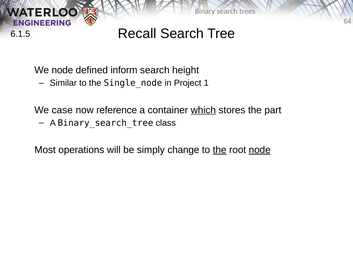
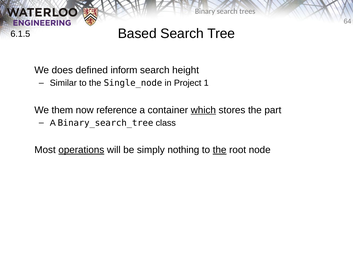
Recall: Recall -> Based (137, 34)
We node: node -> does (62, 70)
case: case -> them (62, 110)
operations underline: none -> present (81, 150)
change: change -> nothing (183, 150)
node underline: present -> none (260, 150)
